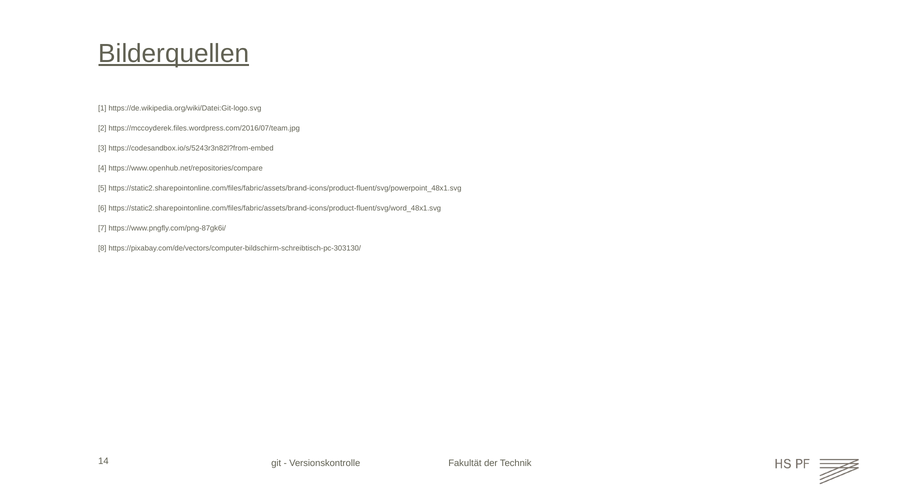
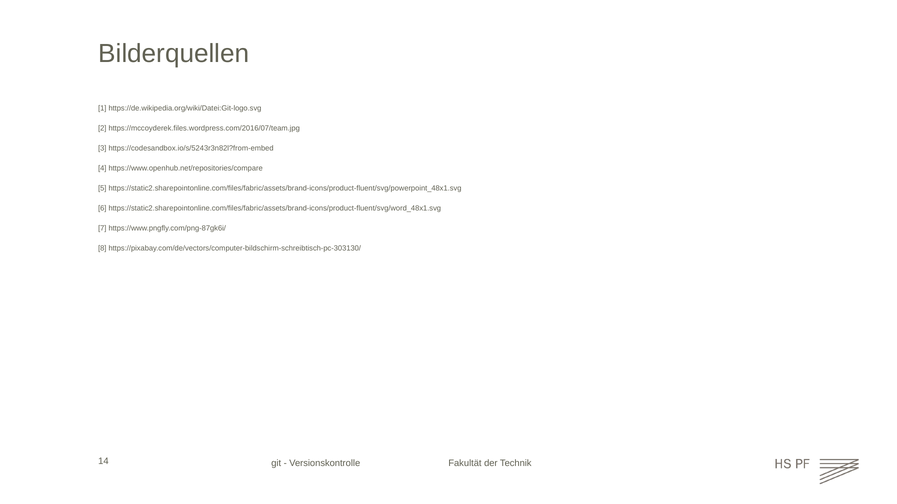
Bilderquellen underline: present -> none (174, 54)
